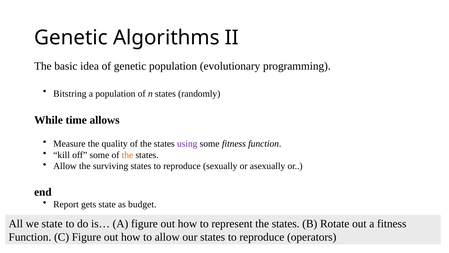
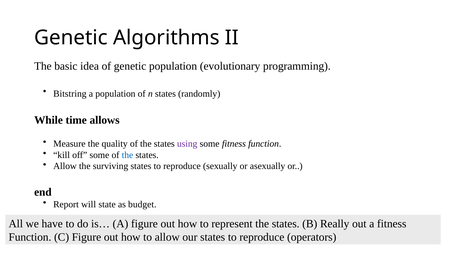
the colour: orange -> blue (127, 155)
gets: gets -> will (89, 204)
we state: state -> have (52, 223)
Rotate: Rotate -> Really (335, 223)
